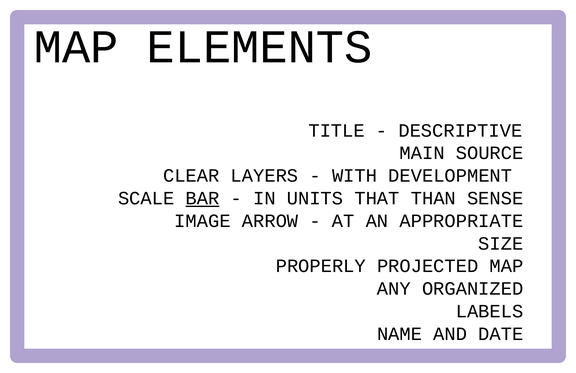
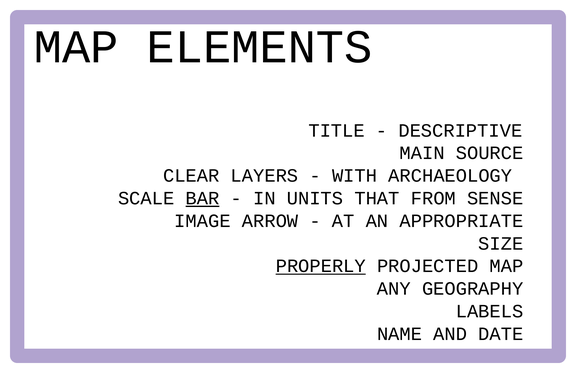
DEVELOPMENT: DEVELOPMENT -> ARCHAEOLOGY (450, 176)
THAN: THAN -> FROM (433, 198)
PROPERLY underline: none -> present (321, 266)
ORGANIZED: ORGANIZED -> GEOGRAPHY (473, 288)
